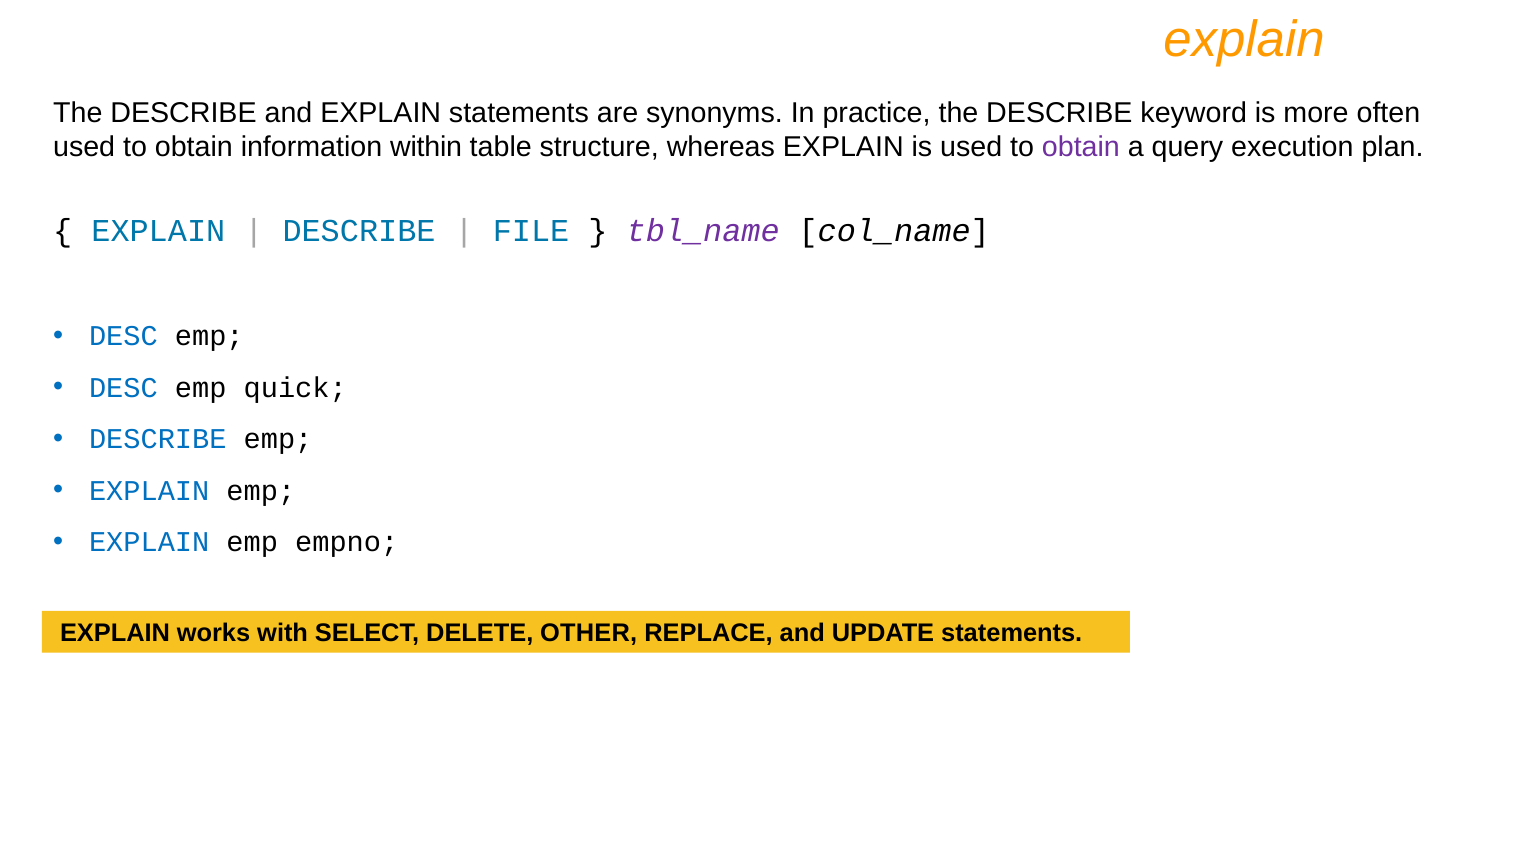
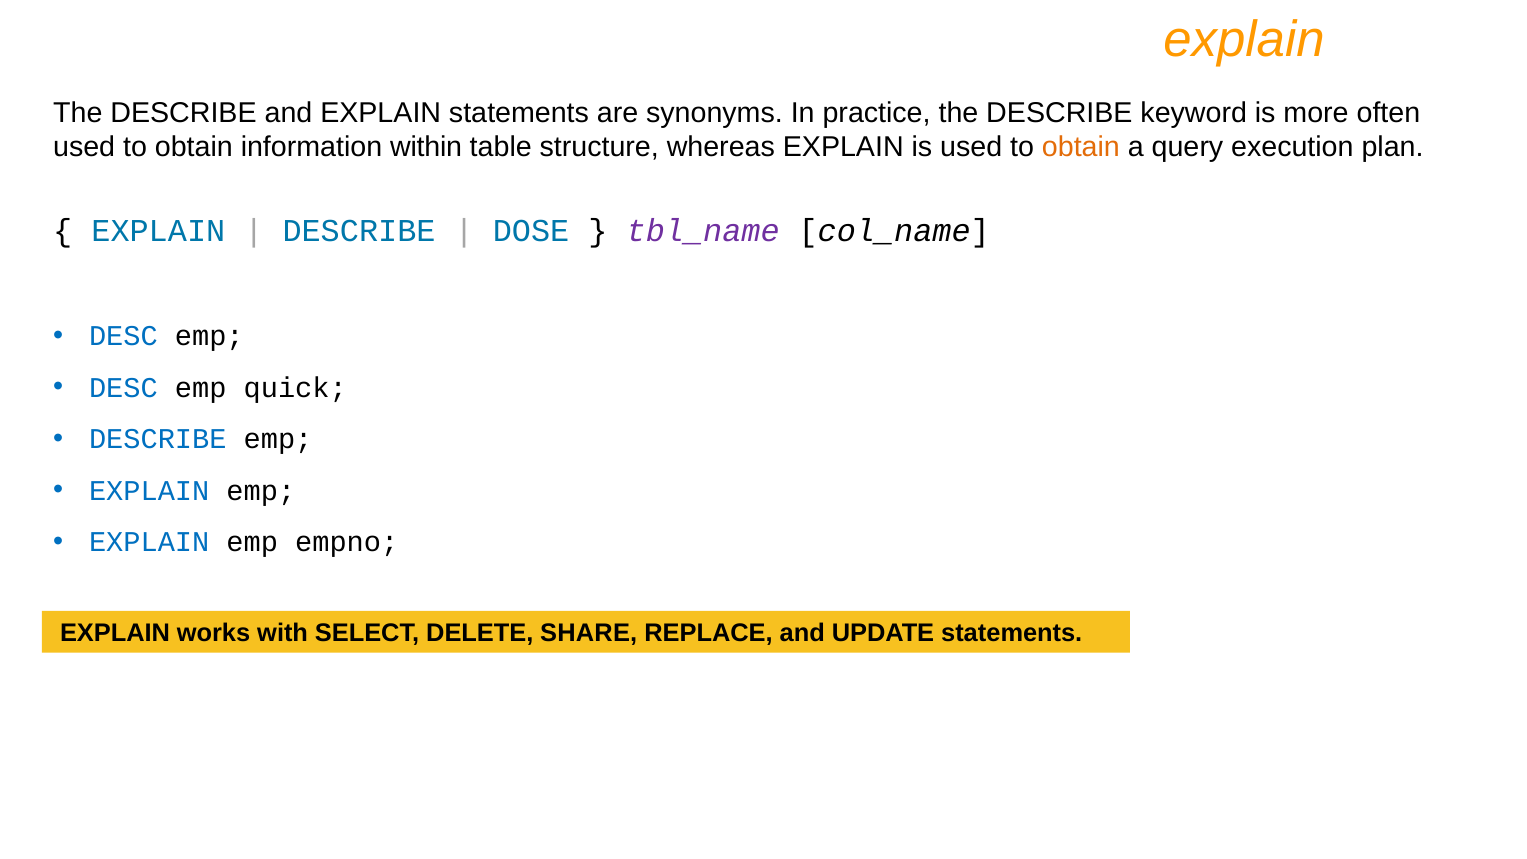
obtain colour: purple -> orange (1081, 147)
FILE: FILE -> DOSE (531, 231)
OTHER: OTHER -> SHARE (589, 633)
